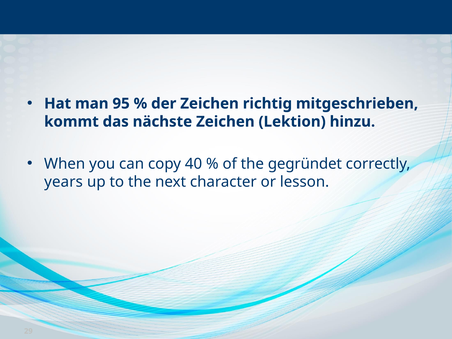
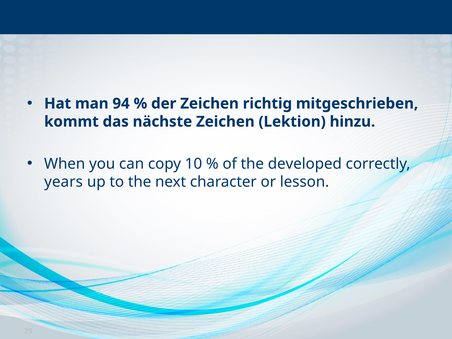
95: 95 -> 94 (121, 104)
40: 40 -> 10 (194, 164)
gegründet: gegründet -> developed (305, 164)
